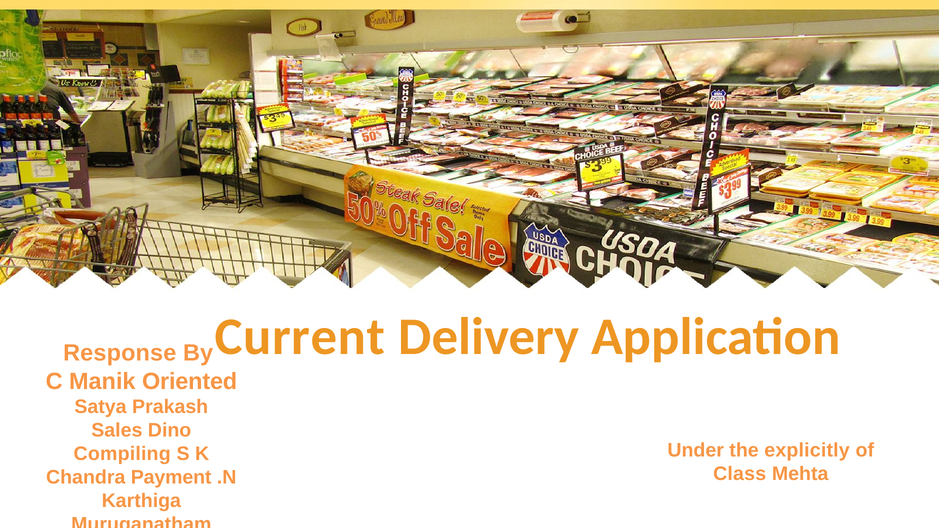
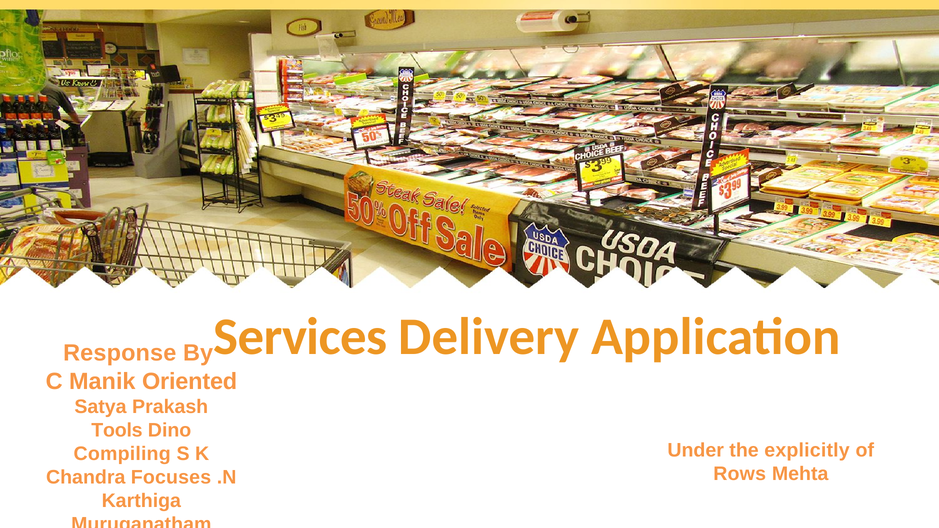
Current: Current -> Services (300, 337)
Sales: Sales -> Tools (117, 431)
Class: Class -> Rows (740, 474)
Payment: Payment -> Focuses (171, 477)
